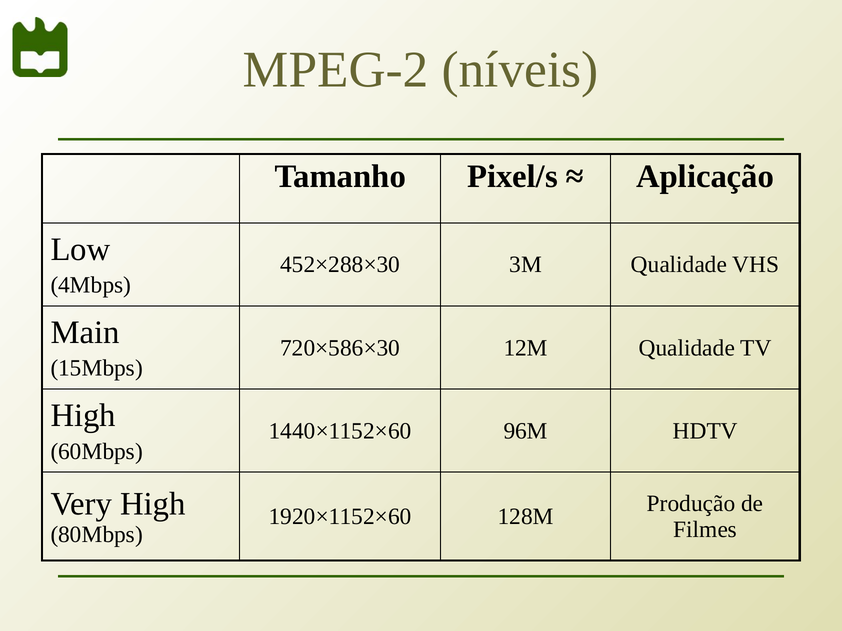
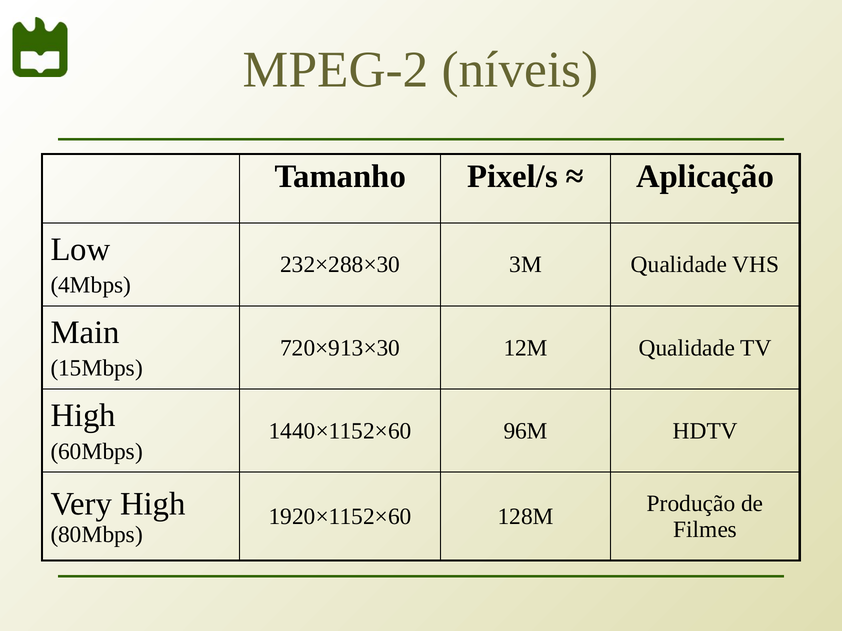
452×288×30: 452×288×30 -> 232×288×30 (340, 265)
720×586×30: 720×586×30 -> 720×913×30 (340, 348)
